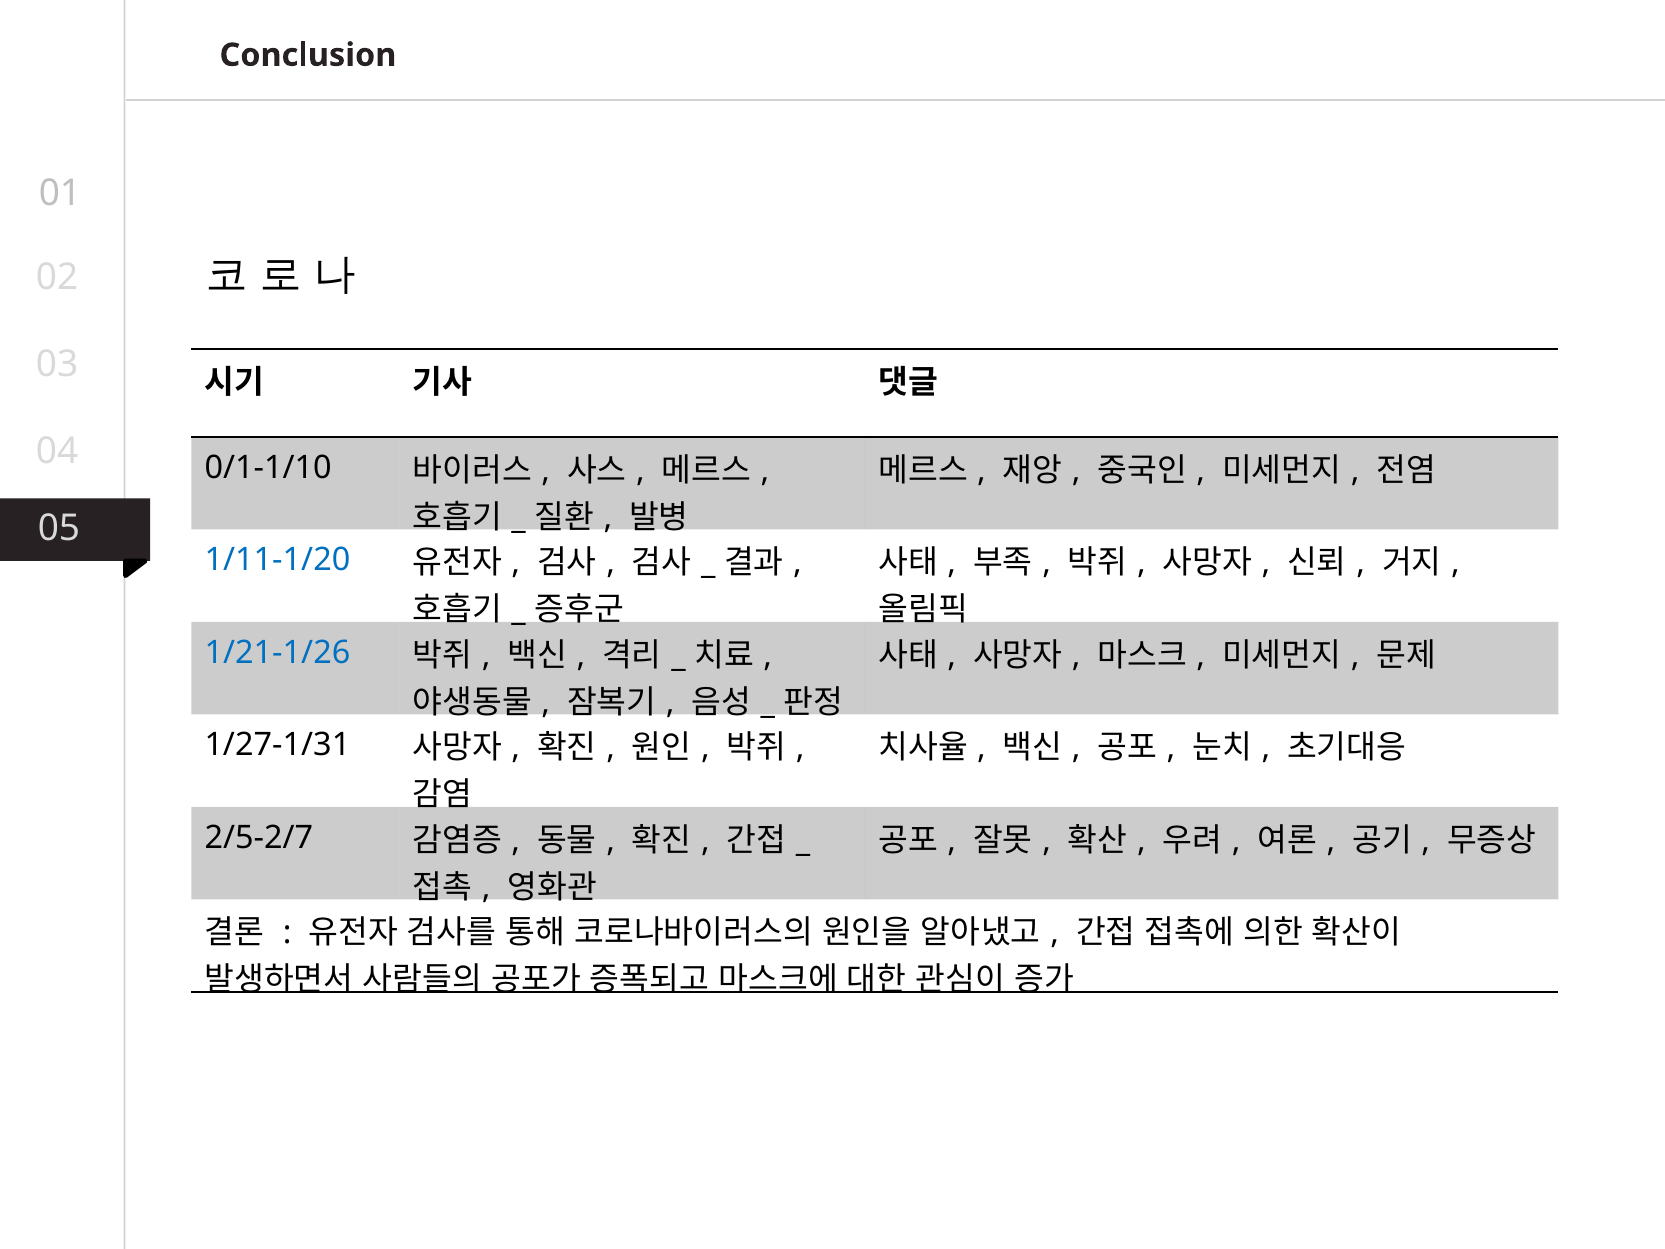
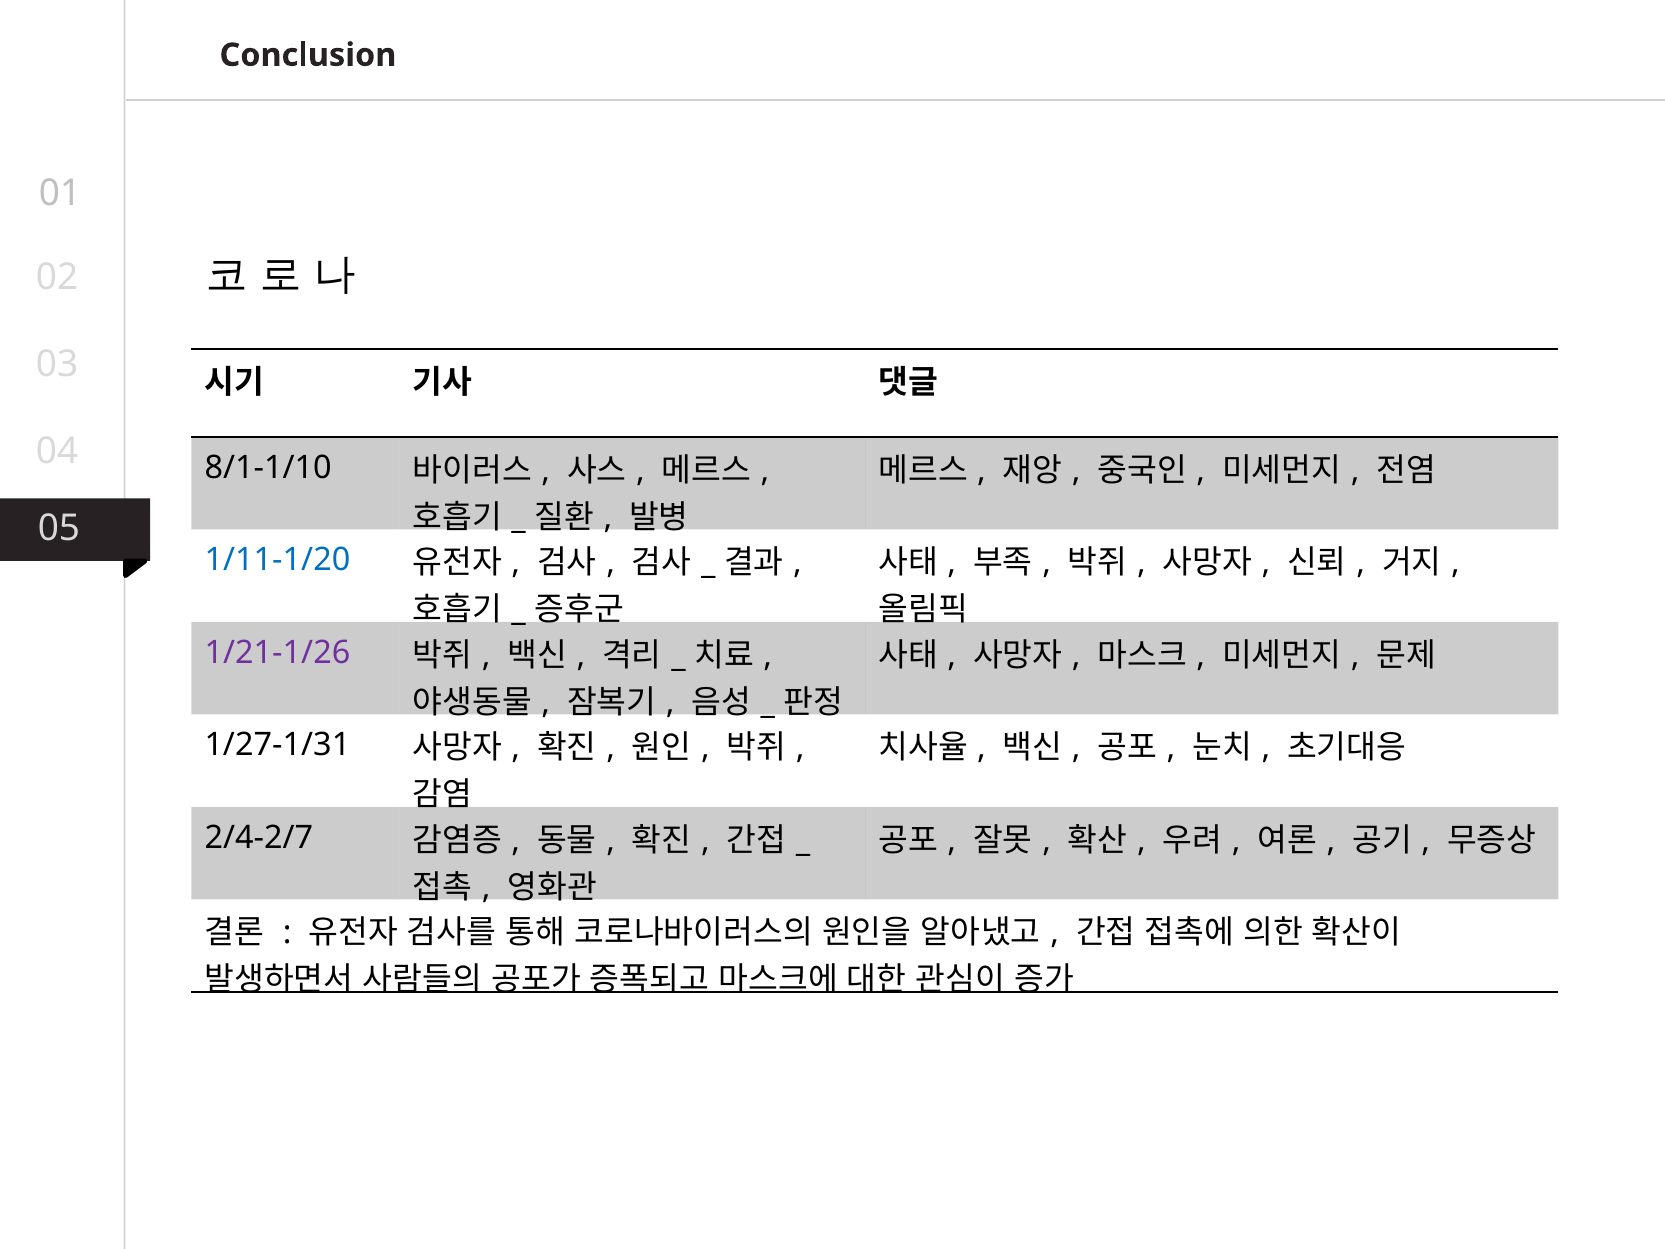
0/1-1/10: 0/1-1/10 -> 8/1-1/10 (268, 467)
1/21-1/26 colour: blue -> purple (277, 652)
2/5-2/7: 2/5-2/7 -> 2/4-2/7 (259, 837)
